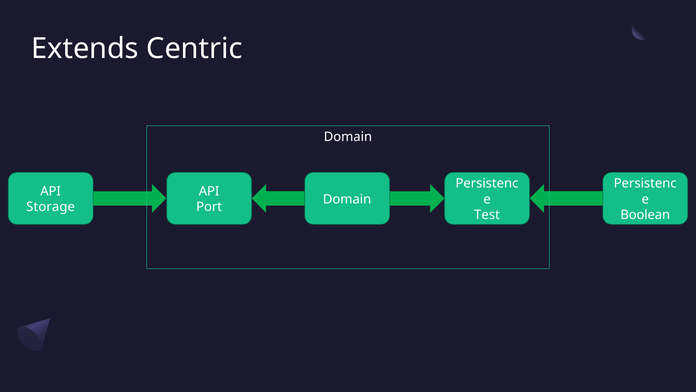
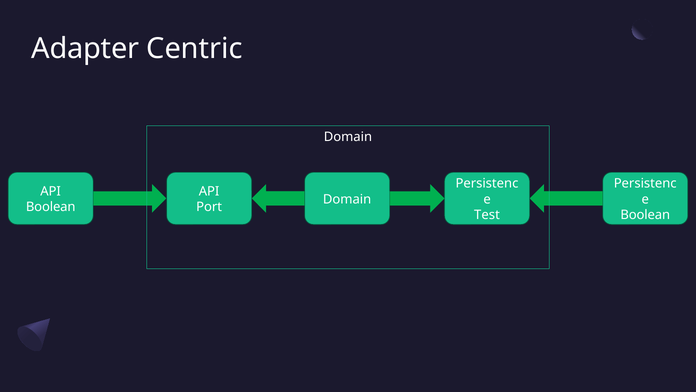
Extends: Extends -> Adapter (85, 48)
Storage: Storage -> Boolean (51, 207)
